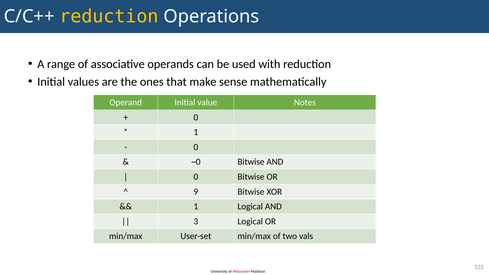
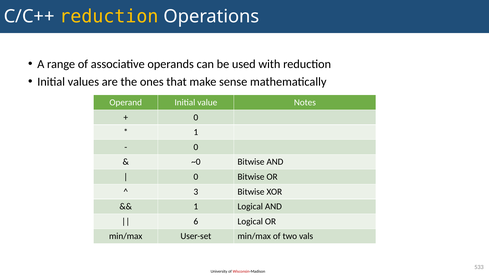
9: 9 -> 3 (196, 192)
3: 3 -> 6 (196, 221)
